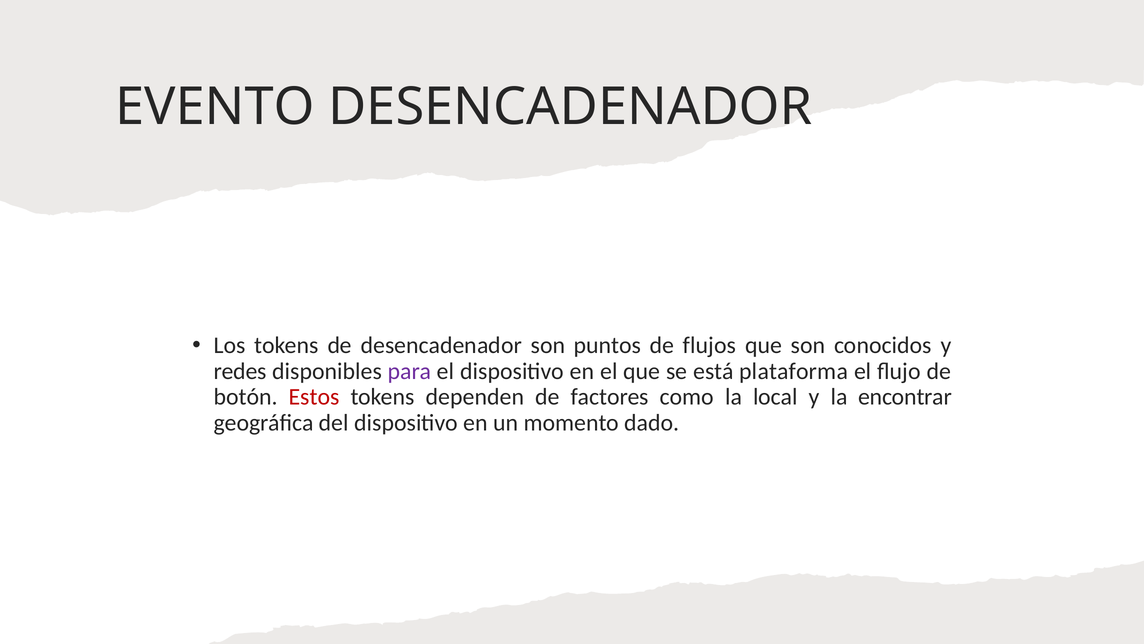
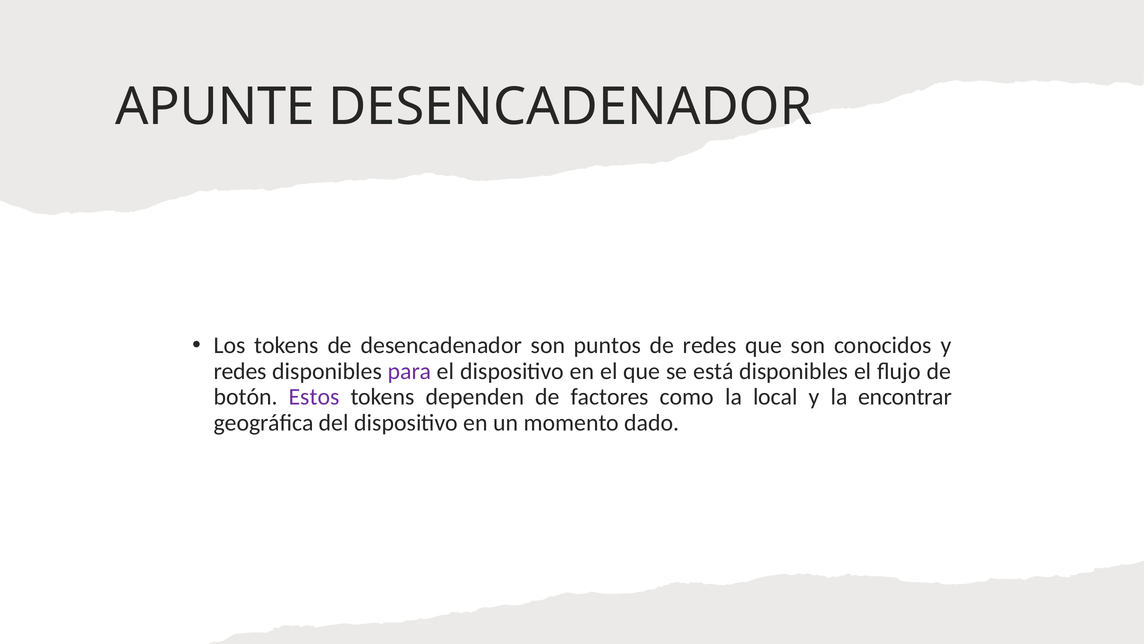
EVENTO: EVENTO -> APUNTE (215, 107)
de flujos: flujos -> redes (710, 345)
está plataforma: plataforma -> disponibles (794, 371)
Estos colour: red -> purple (314, 397)
